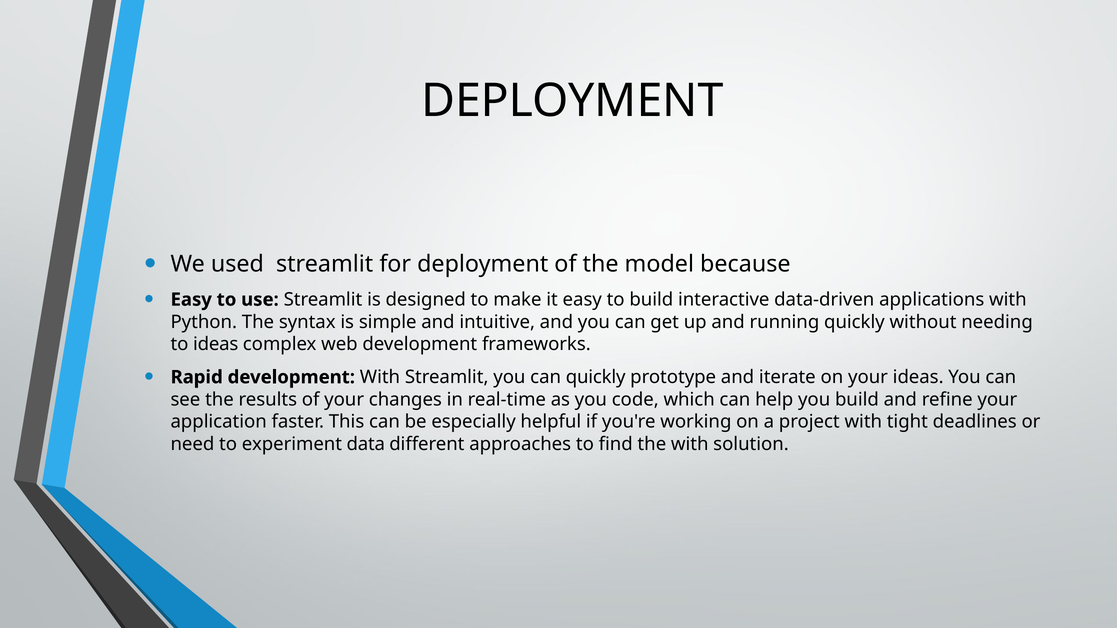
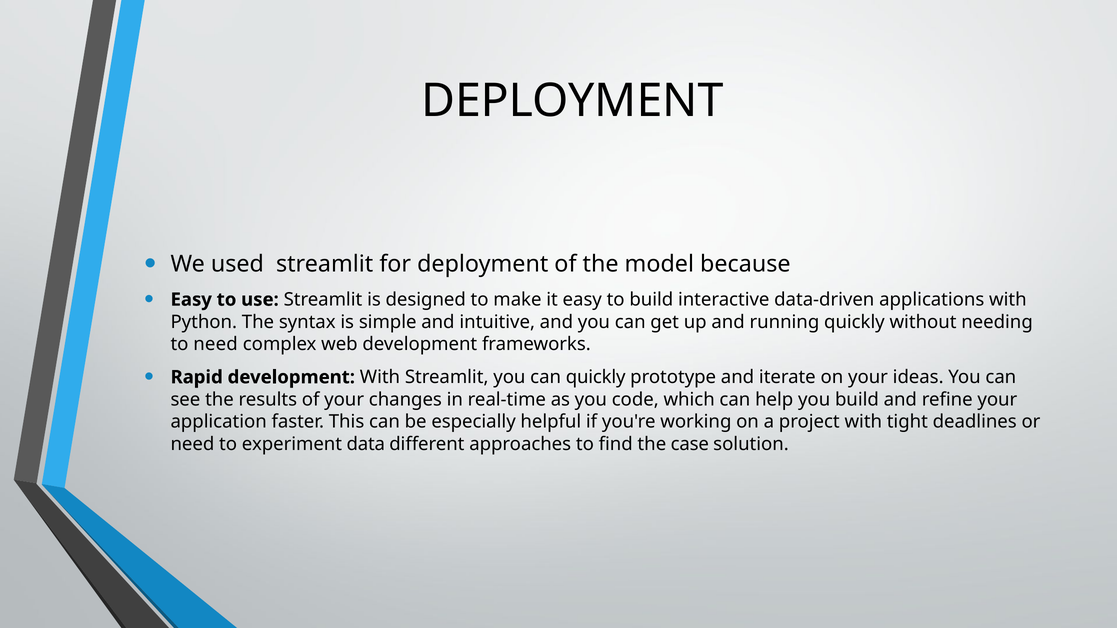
to ideas: ideas -> need (216, 344)
the with: with -> case (690, 444)
